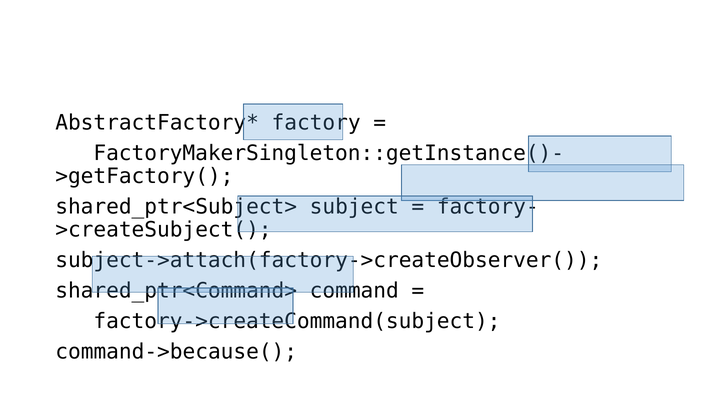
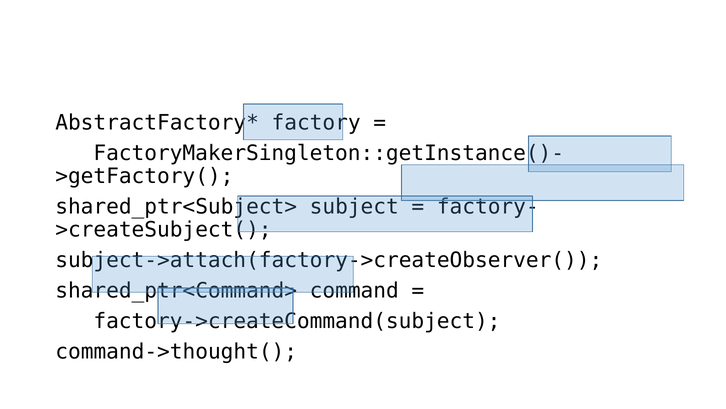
command->because(: command->because( -> command->thought( (176, 351)
